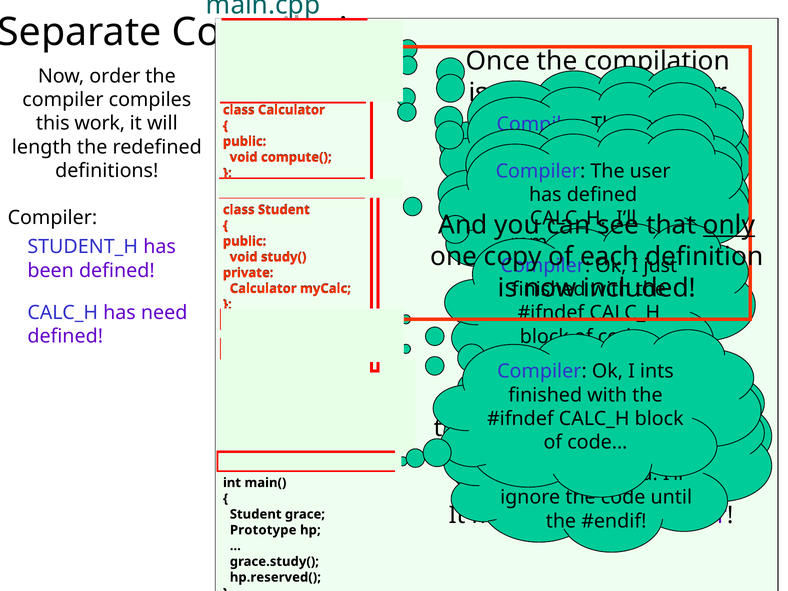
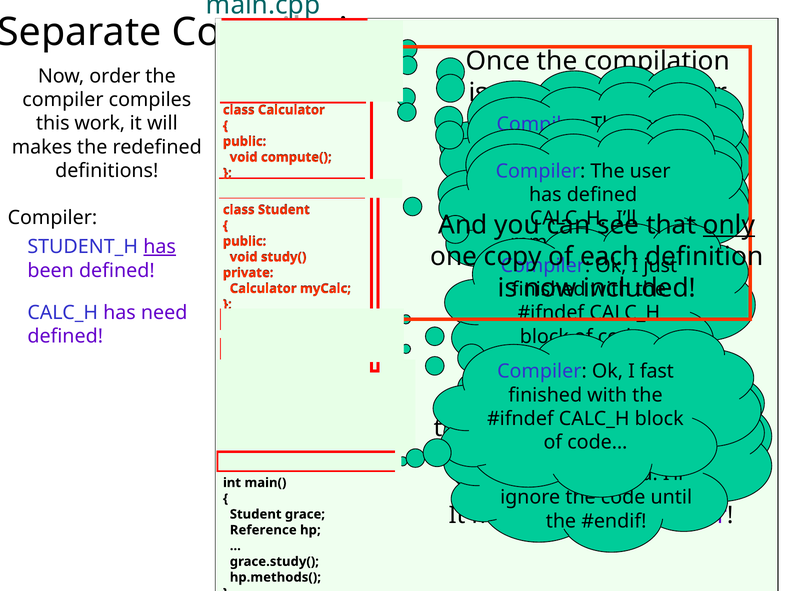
length: length -> makes (42, 147)
has underline: none -> present (160, 247)
ints: ints -> fast (657, 371)
Prototype: Prototype -> Reference (263, 530)
hp.reserved(: hp.reserved( -> hp.methods( (275, 577)
